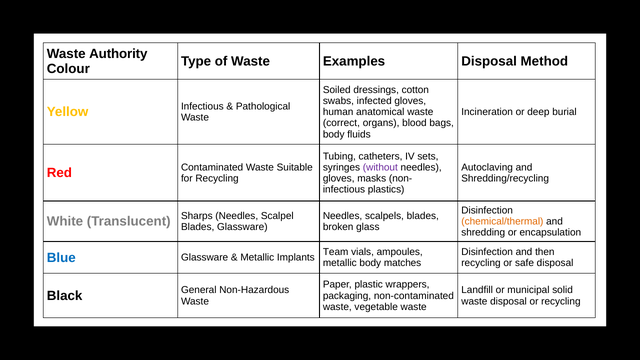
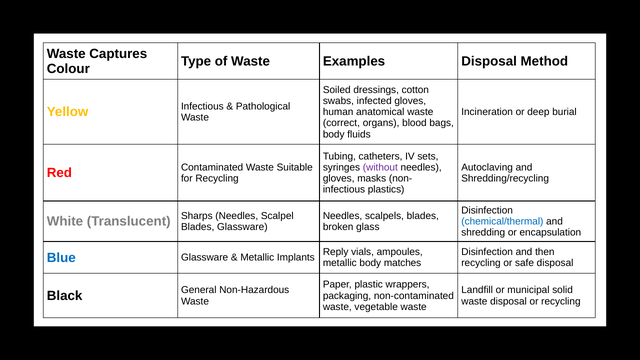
Authority: Authority -> Captures (118, 54)
chemical/thermal colour: orange -> blue (502, 221)
Team: Team -> Reply (336, 252)
